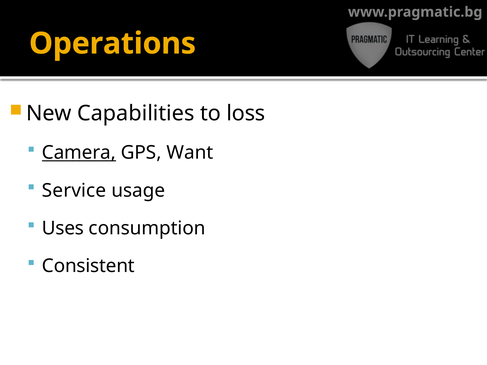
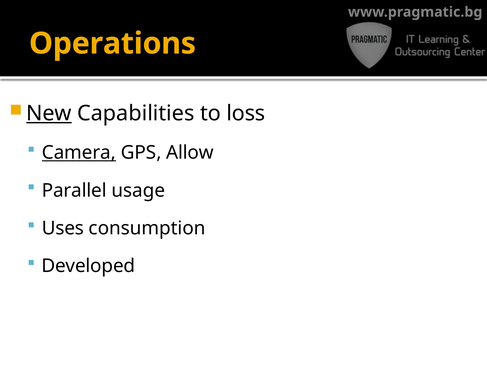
New underline: none -> present (49, 114)
Want: Want -> Allow (190, 153)
Service: Service -> Parallel (74, 191)
Consistent: Consistent -> Developed (88, 266)
